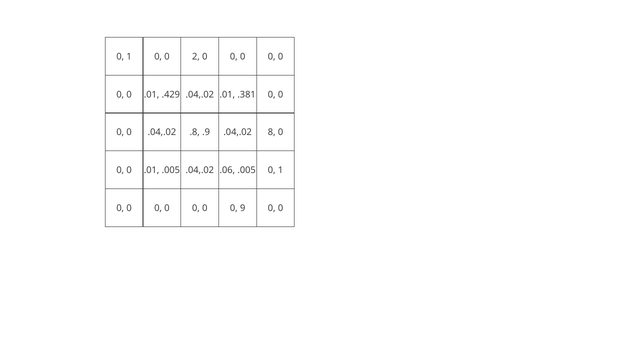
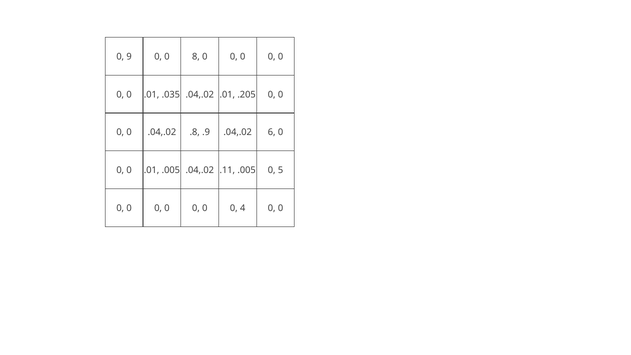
1: 1 -> 9 (129, 57)
2: 2 -> 8 (196, 57)
.429: .429 -> .035 (171, 95)
.381: .381 -> .205 (247, 95)
8: 8 -> 6 (272, 132)
.06: .06 -> .11 (227, 170)
.005 0 1: 1 -> 5 (281, 170)
9: 9 -> 4 (243, 208)
